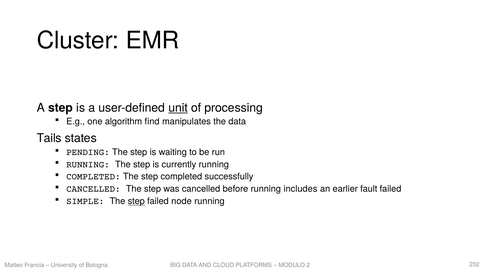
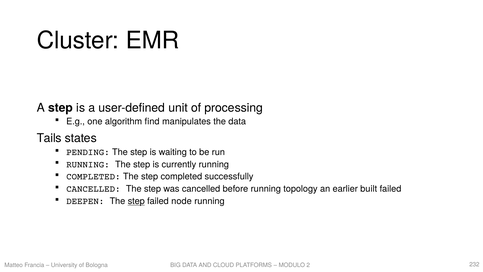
unit underline: present -> none (178, 108)
includes: includes -> topology (300, 189)
fault: fault -> built (369, 189)
SIMPLE: SIMPLE -> DEEPEN (85, 201)
